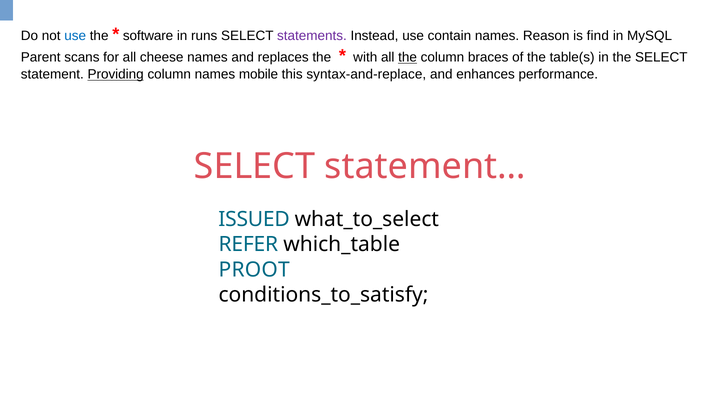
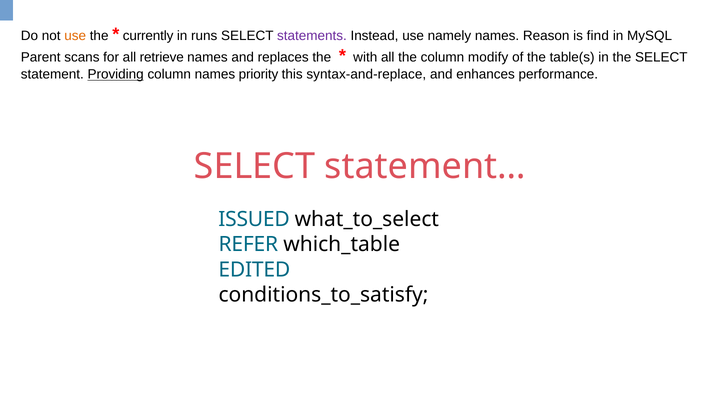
use colour: blue -> orange (75, 36)
software: software -> currently (148, 36)
contain: contain -> namely (449, 36)
cheese: cheese -> retrieve (162, 57)
the underline: present -> none (408, 57)
braces: braces -> modify (488, 57)
mobile: mobile -> priority (259, 75)
PROOT: PROOT -> EDITED (254, 270)
